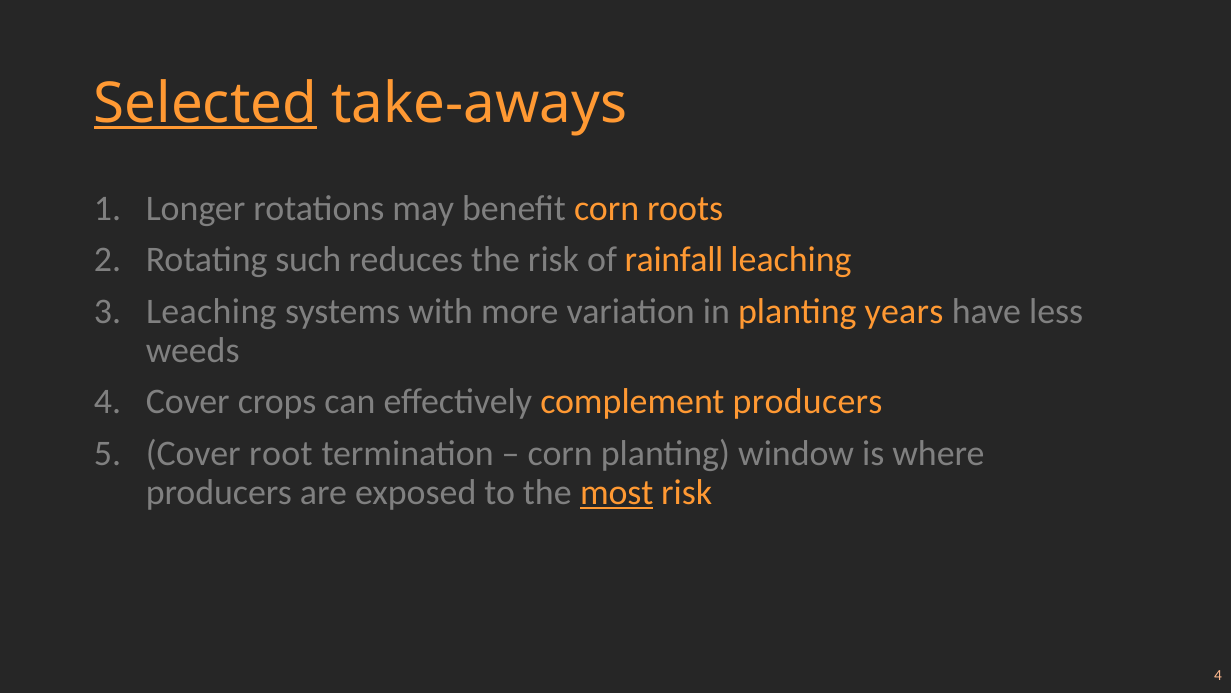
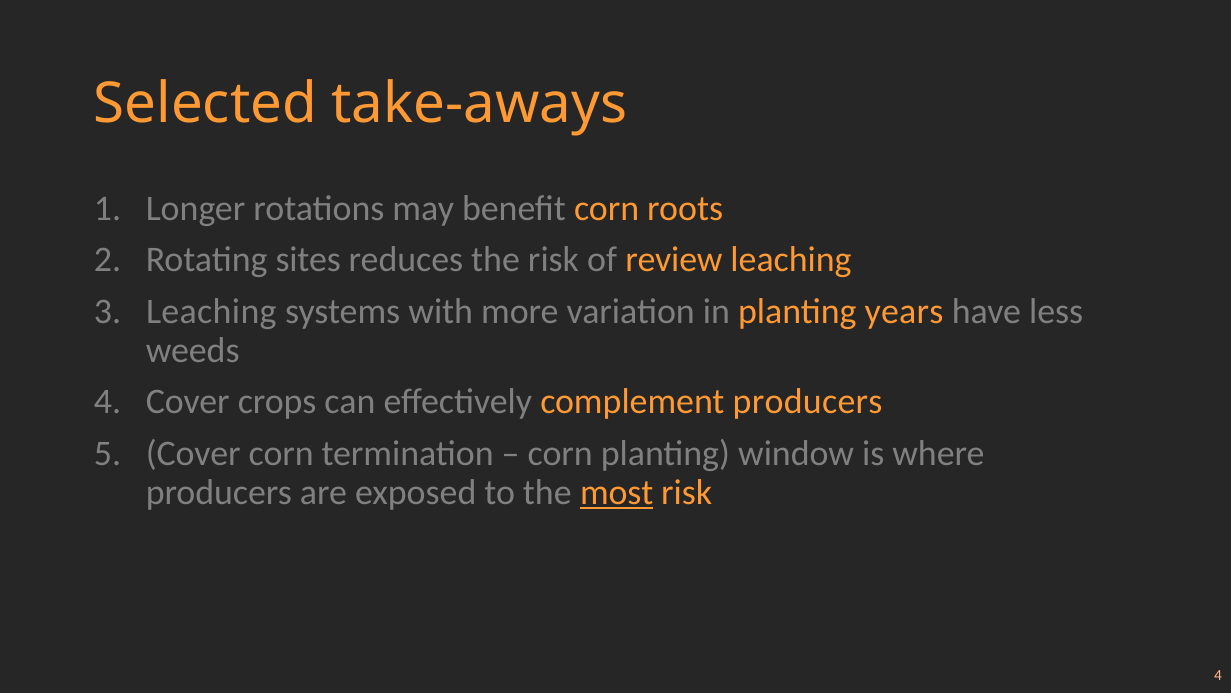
Selected underline: present -> none (205, 103)
such: such -> sites (308, 260)
rainfall: rainfall -> review (674, 260)
Cover root: root -> corn (281, 453)
